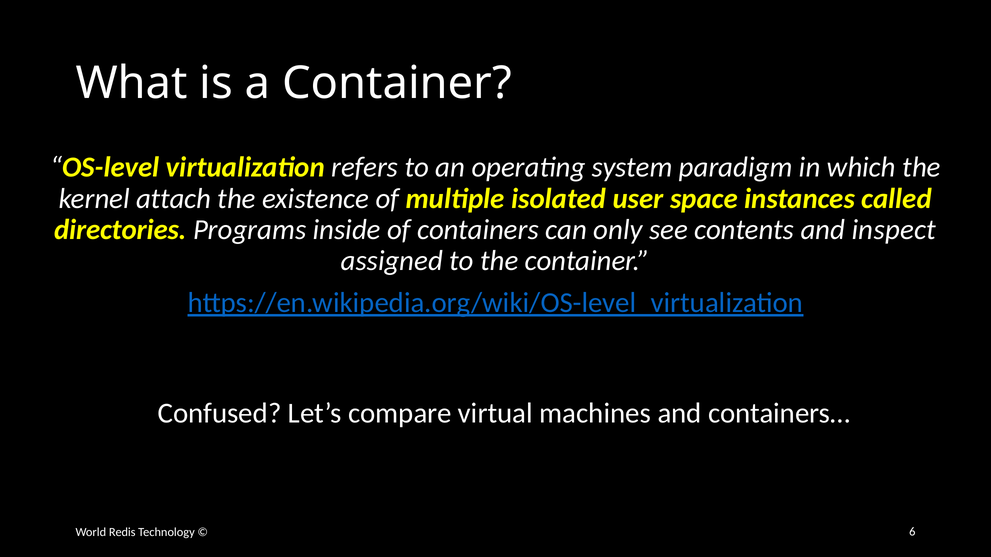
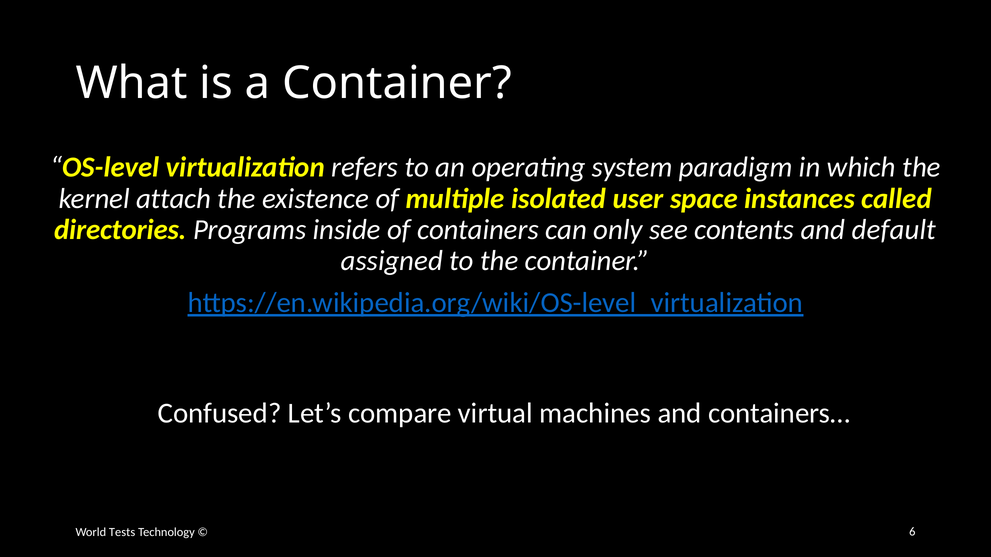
inspect: inspect -> default (894, 230)
Redis: Redis -> Tests (122, 532)
